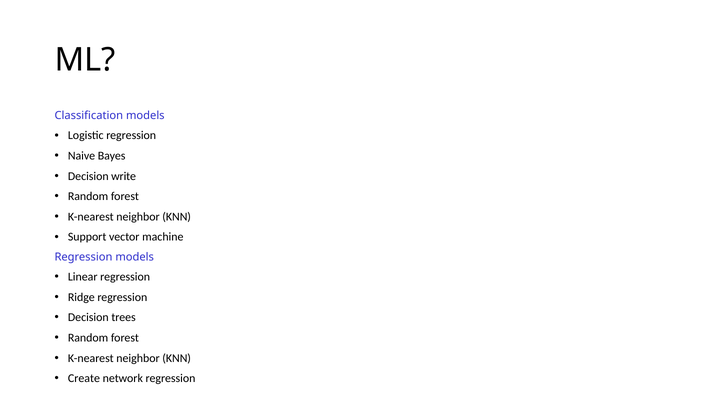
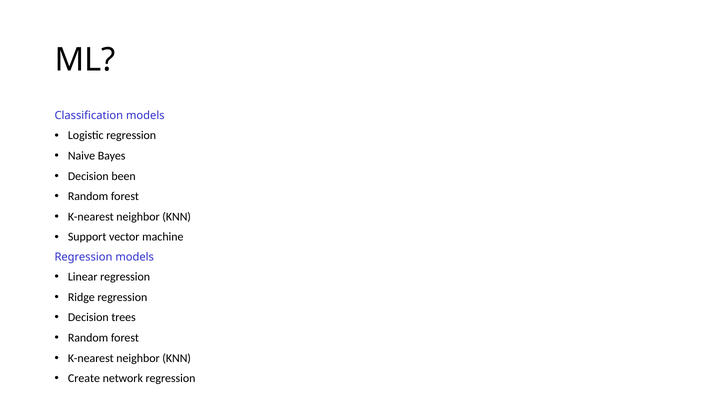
write: write -> been (124, 176)
